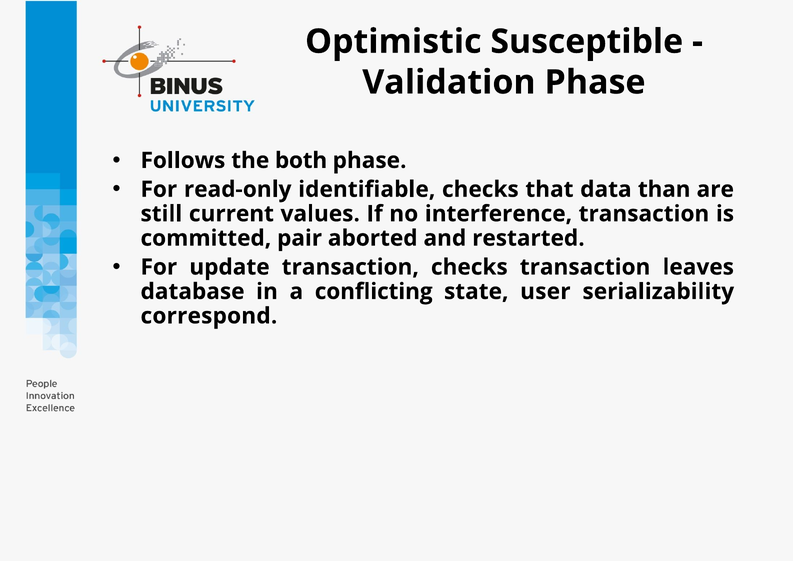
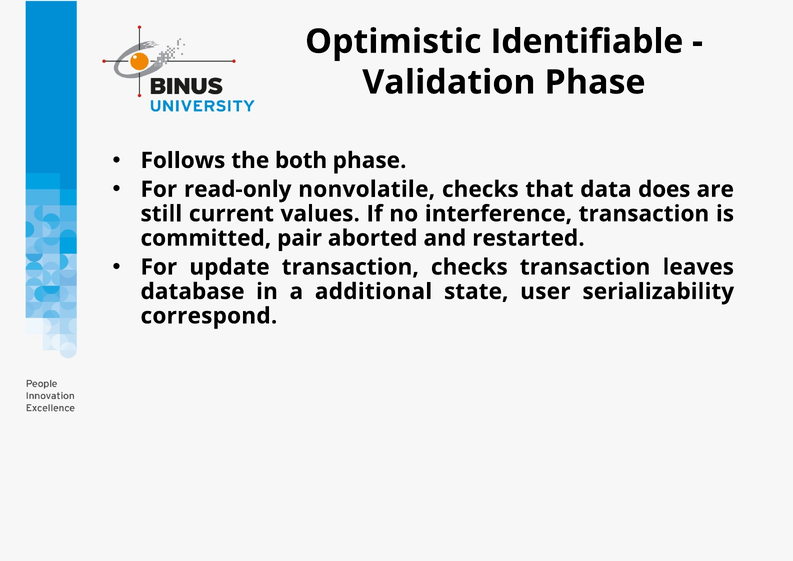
Susceptible: Susceptible -> Identifiable (587, 42)
identifiable: identifiable -> nonvolatile (367, 189)
than: than -> does (664, 189)
conflicting: conflicting -> additional (374, 292)
